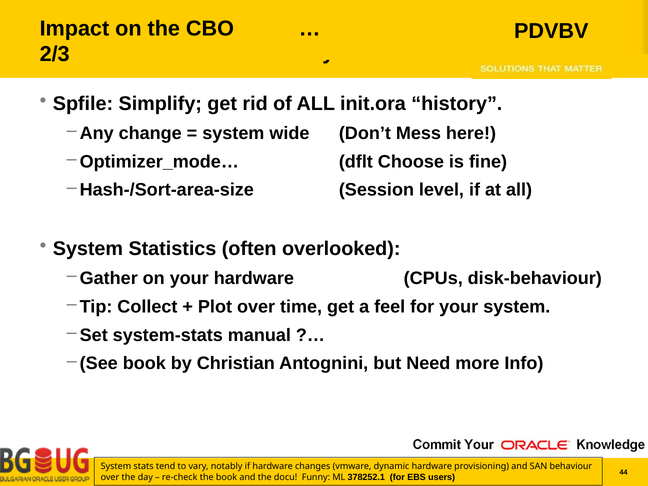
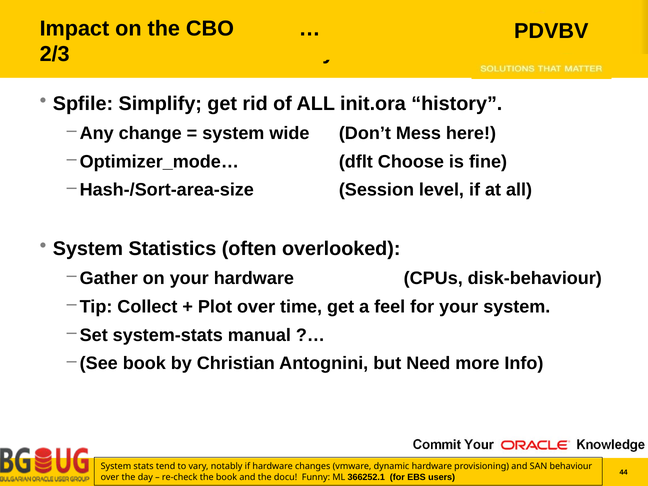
378252.1: 378252.1 -> 366252.1 (366, 477)
